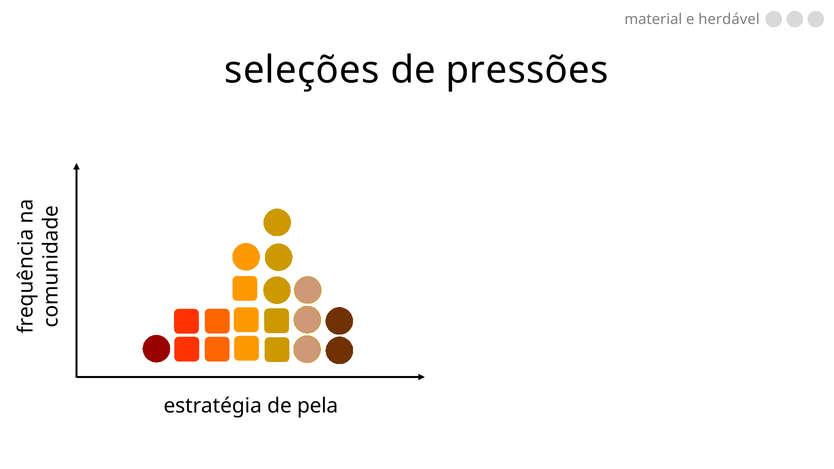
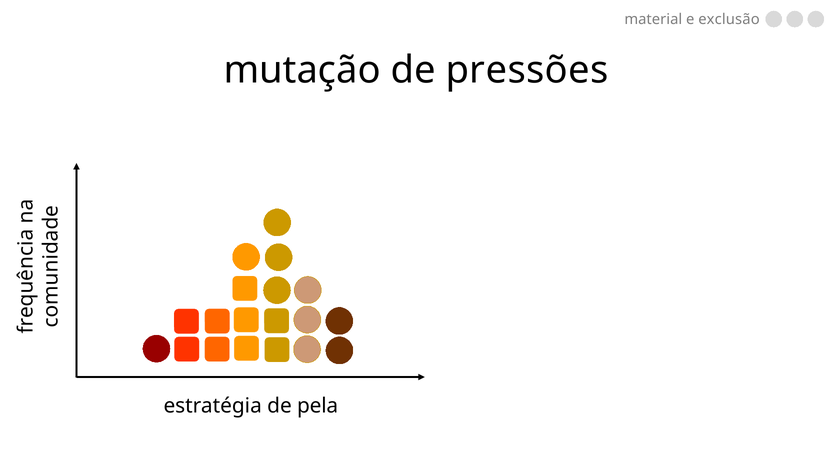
herdável: herdável -> exclusão (729, 20)
seleções: seleções -> mutação (302, 70)
